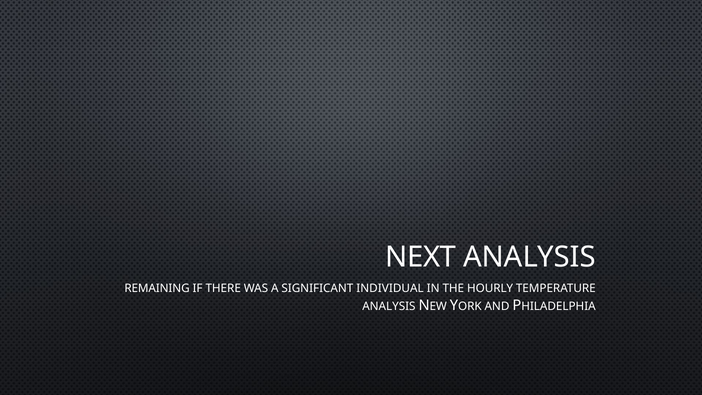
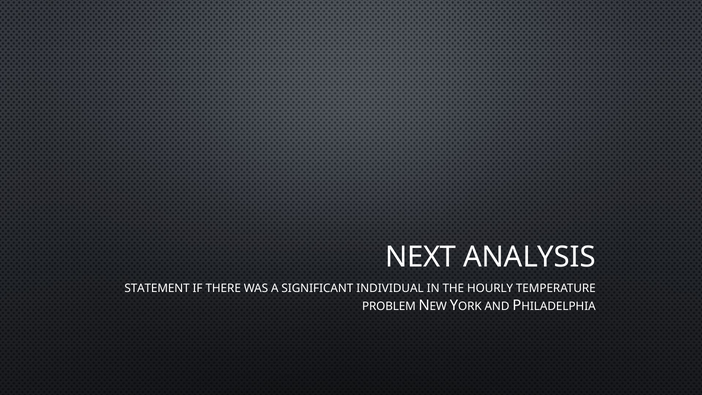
REMAINING: REMAINING -> STATEMENT (157, 288)
ANALYSIS: ANALYSIS -> PROBLEM (389, 306)
